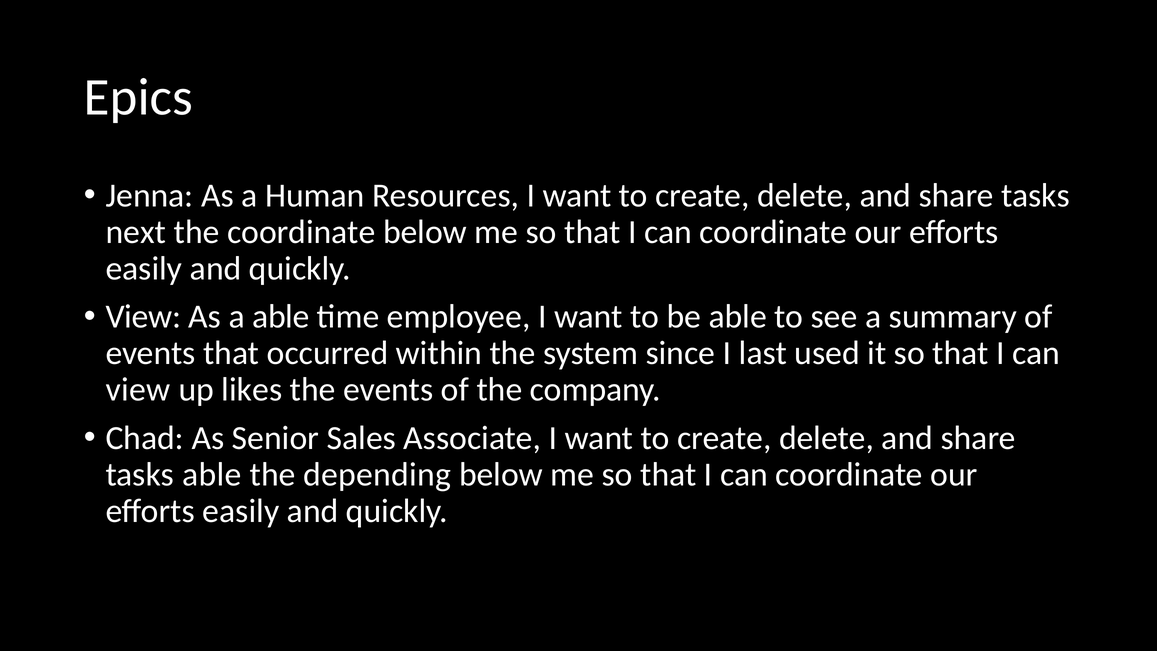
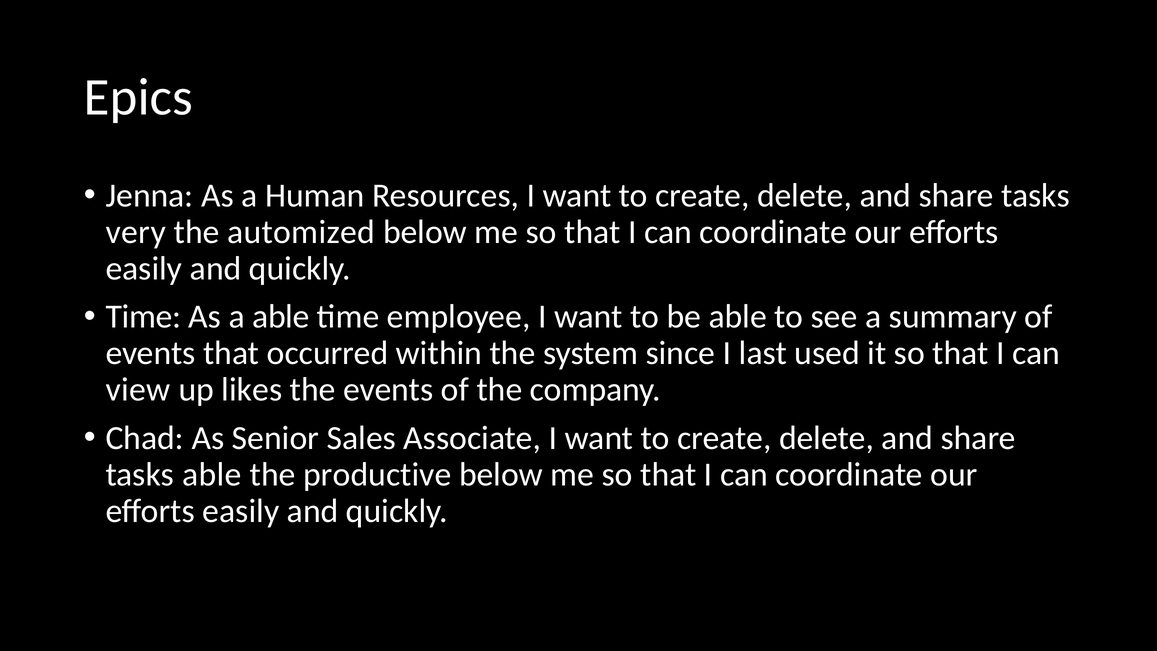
next: next -> very (136, 232)
the coordinate: coordinate -> automized (301, 232)
View: View -> Time (143, 317)
depending: depending -> productive (377, 474)
